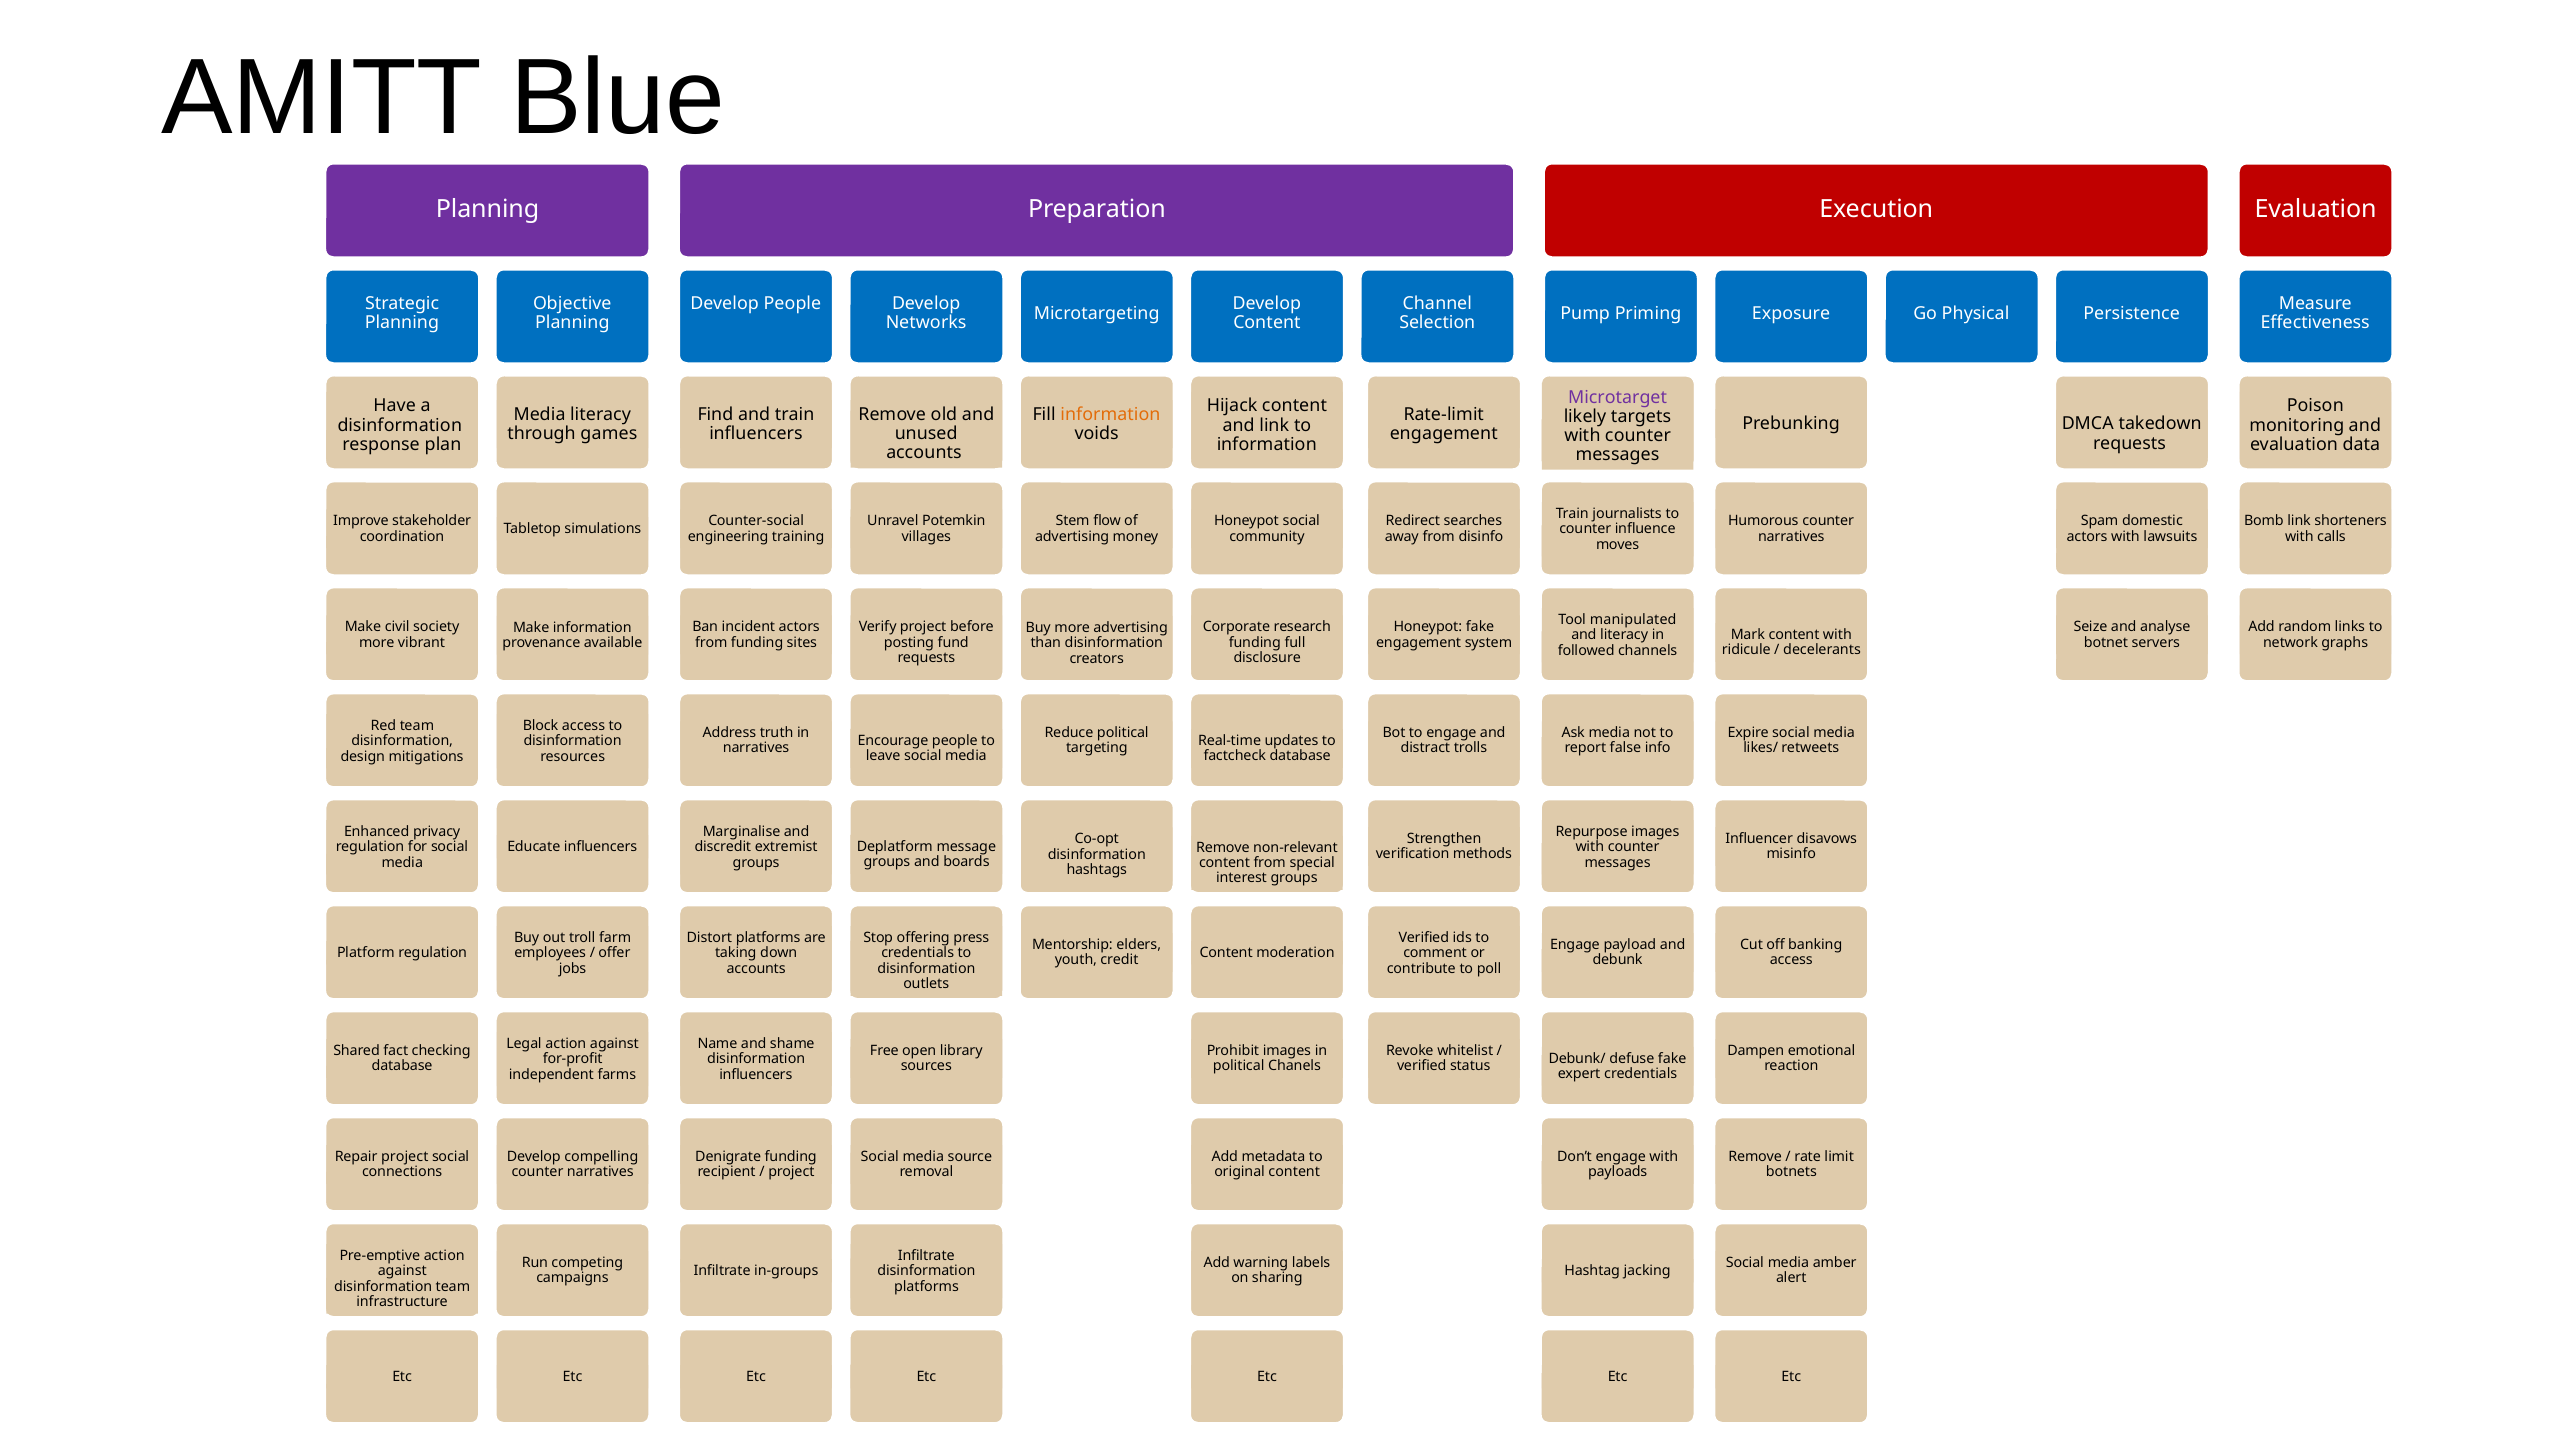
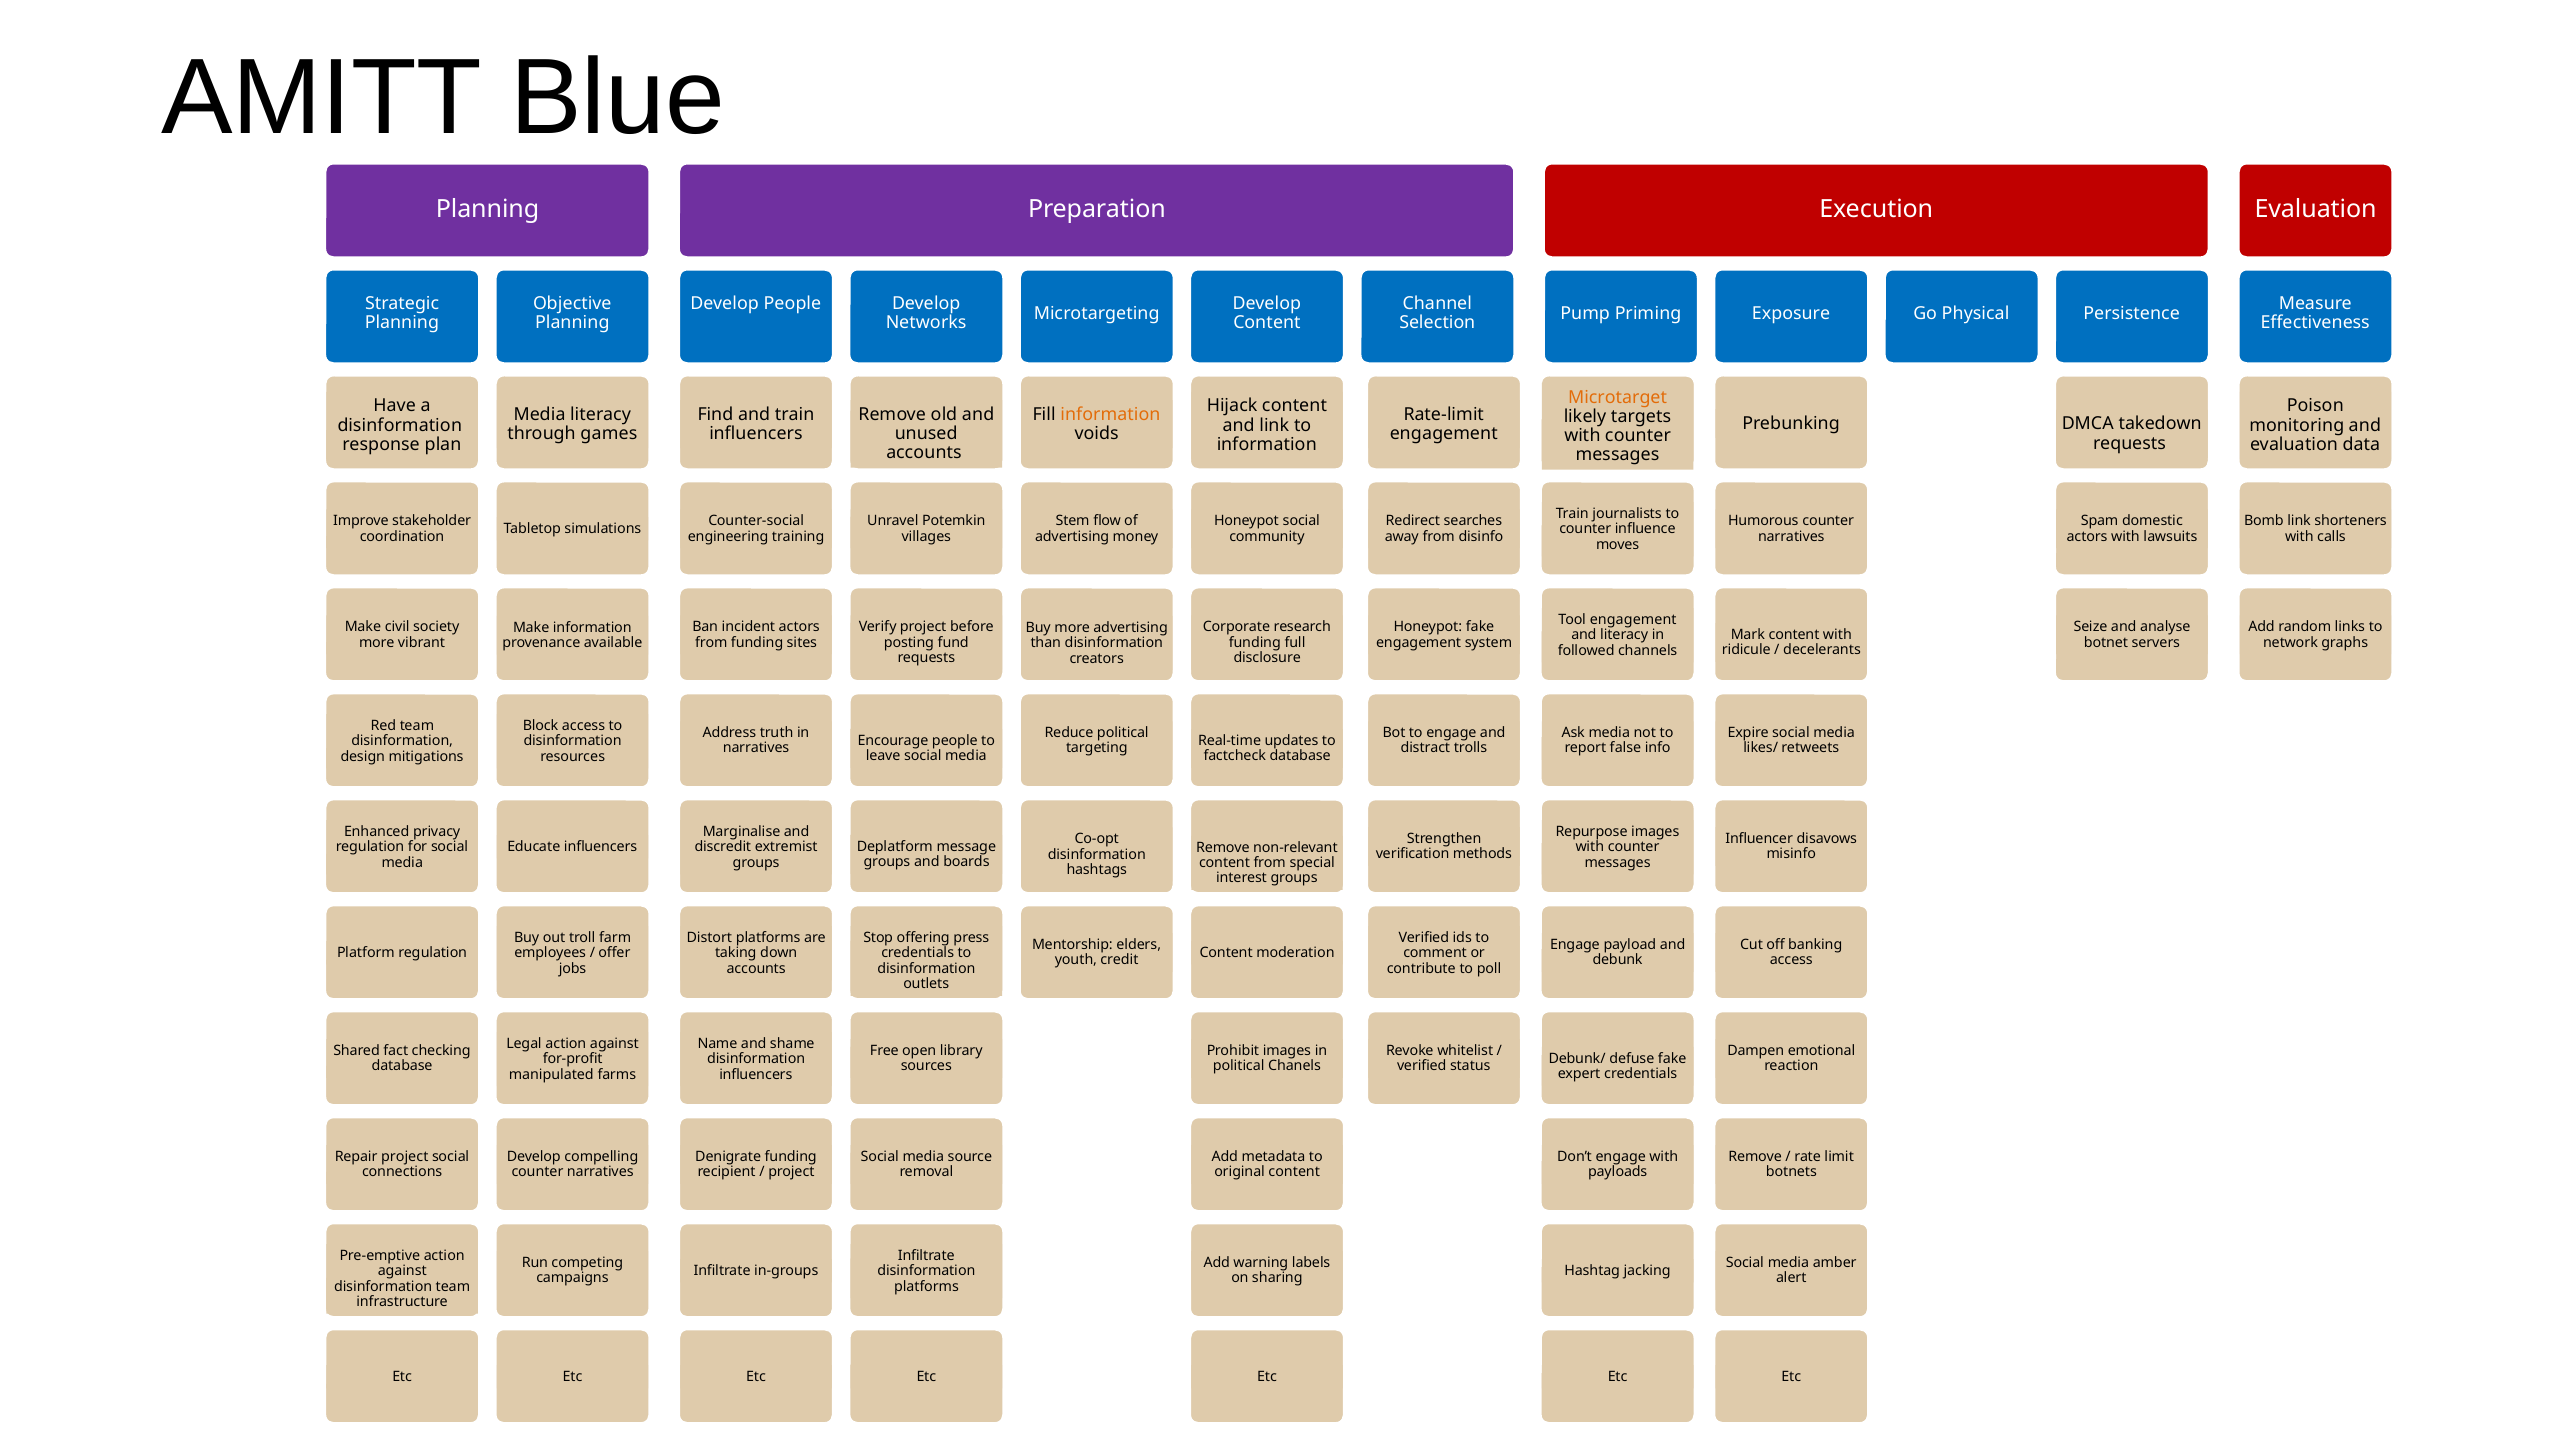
Microtarget colour: purple -> orange (1618, 397)
Tool manipulated: manipulated -> engagement (1633, 620)
independent: independent -> manipulated (551, 1075)
